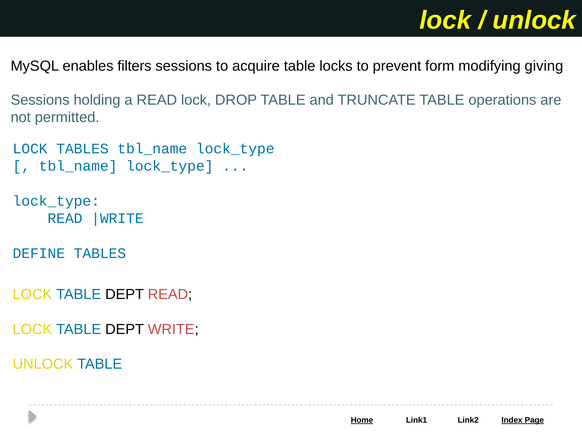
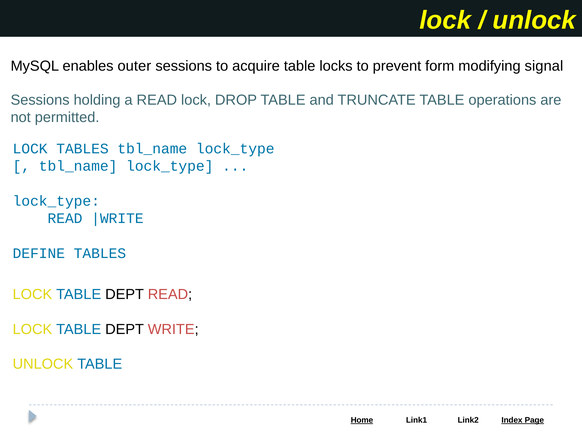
filters: filters -> outer (134, 66)
giving: giving -> signal (544, 66)
